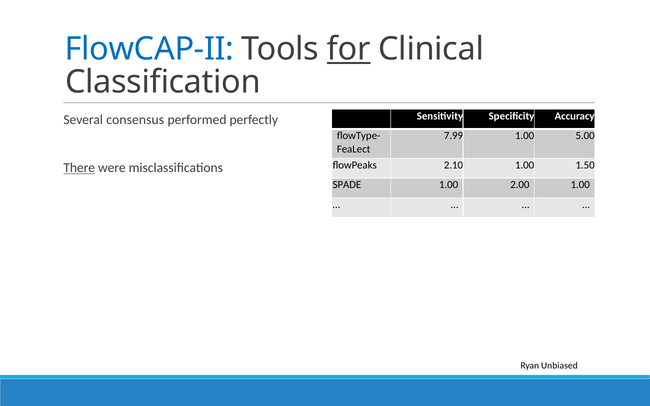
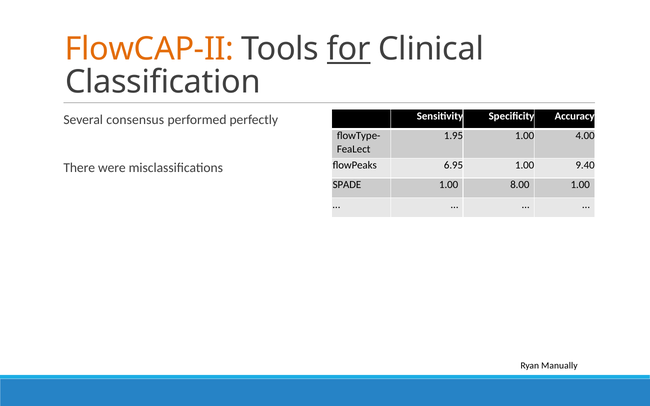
FlowCAP-II colour: blue -> orange (149, 49)
7.99: 7.99 -> 1.95 (454, 136)
5.00: 5.00 -> 4.00 (585, 136)
2.10: 2.10 -> 6.95 (454, 165)
1.50: 1.50 -> 9.40 (585, 165)
There underline: present -> none (79, 168)
2.00: 2.00 -> 8.00 (520, 185)
Unbiased: Unbiased -> Manually (559, 366)
